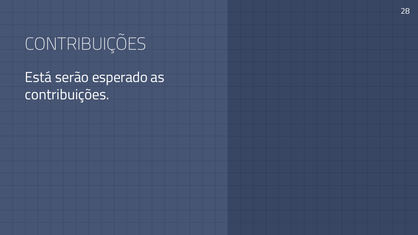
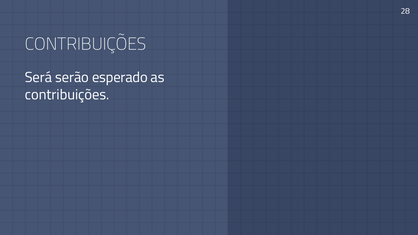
Está: Está -> Será (38, 77)
